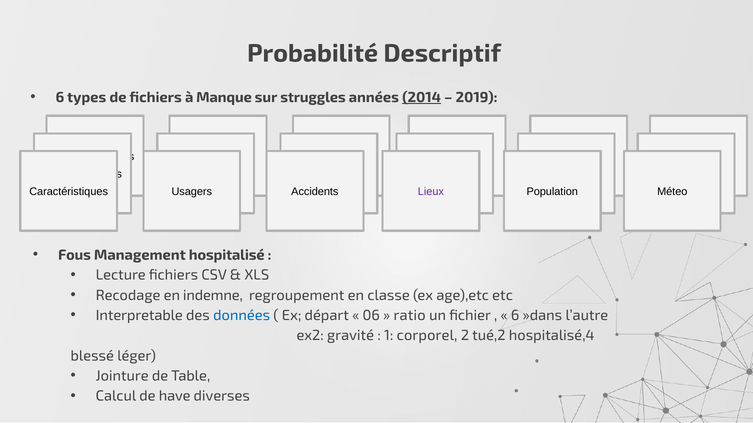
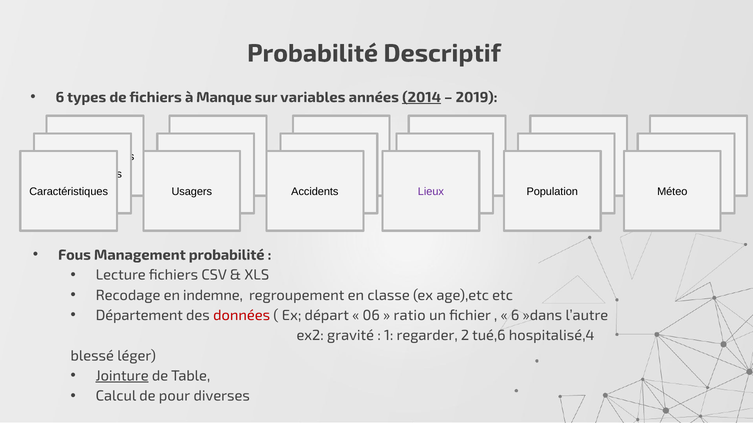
struggles: struggles -> variables (313, 97)
Management hospitalisé: hospitalisé -> probabilité (227, 255)
Interpretable: Interpretable -> Département (139, 316)
données colour: blue -> red (242, 316)
corporel: corporel -> regarder (427, 336)
tué,2: tué,2 -> tué,6 (489, 336)
Jointure underline: none -> present (122, 376)
have: have -> pour (175, 397)
